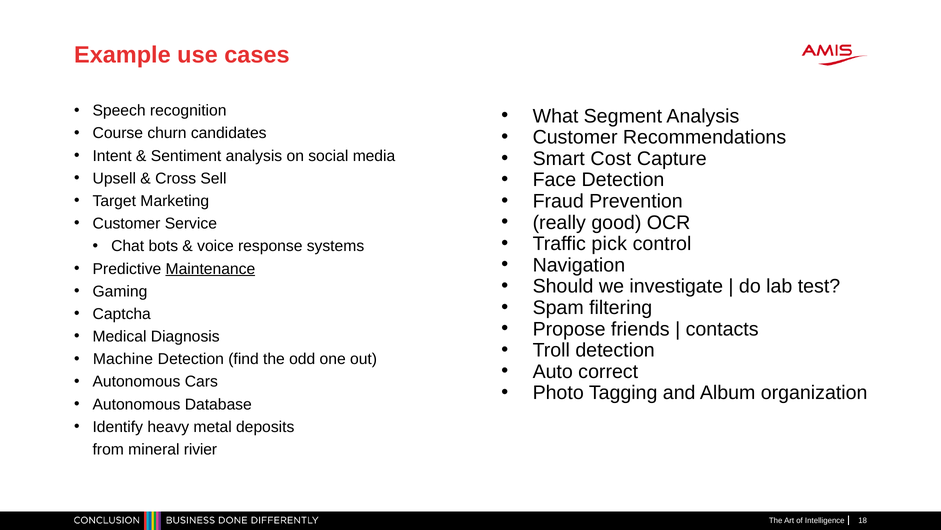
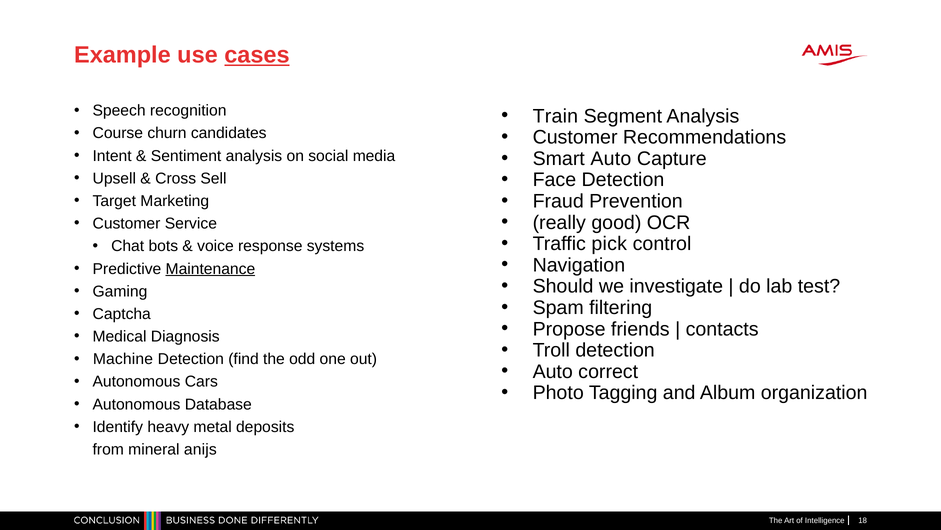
cases underline: none -> present (257, 55)
What: What -> Train (555, 116)
Smart Cost: Cost -> Auto (611, 159)
rivier: rivier -> anijs (200, 449)
